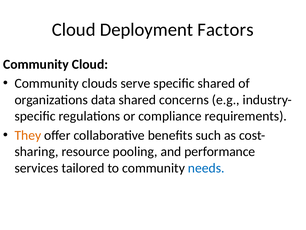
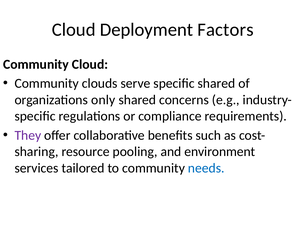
data: data -> only (103, 100)
They colour: orange -> purple (28, 135)
performance: performance -> environment (220, 151)
